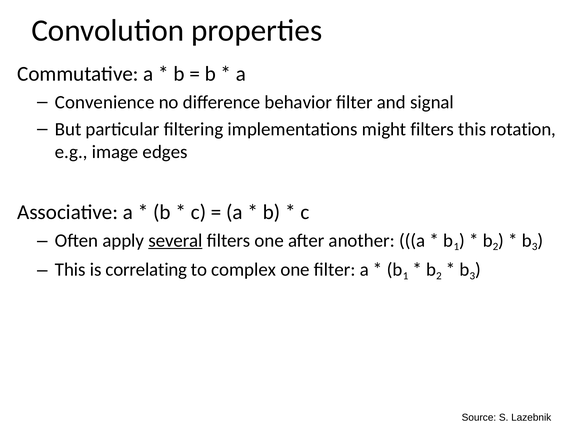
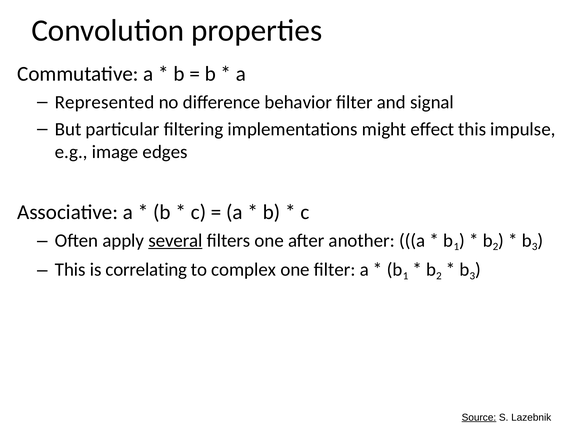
Convenience: Convenience -> Represented (105, 102)
might filters: filters -> effect (432, 130)
rotation: rotation -> impulse (523, 130)
Source underline: none -> present (479, 418)
